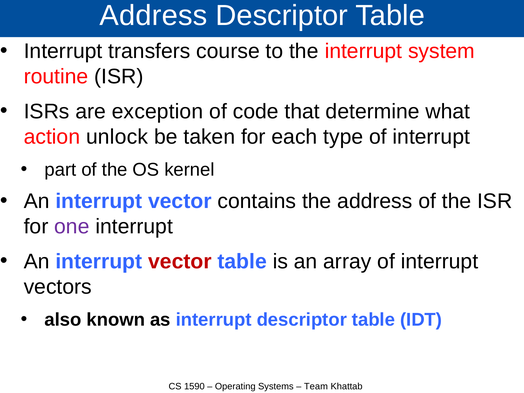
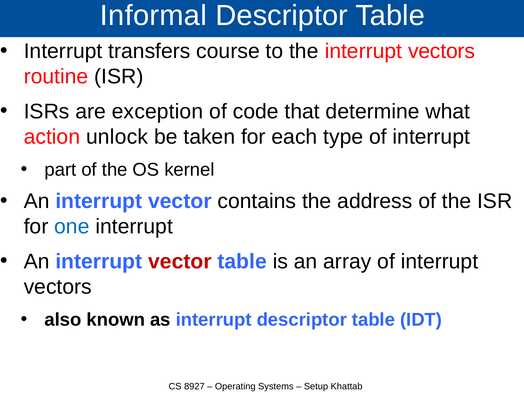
Address: Address -> Informal (153, 16)
the interrupt system: system -> vectors (442, 51)
one colour: purple -> blue (72, 227)
1590: 1590 -> 8927 (194, 386)
Team: Team -> Setup (316, 386)
